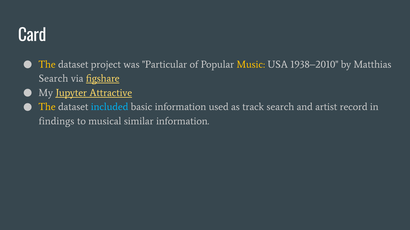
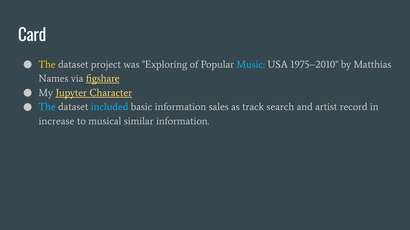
Particular: Particular -> Exploring (165, 64)
Music colour: yellow -> light blue (251, 64)
1938–2010: 1938–2010 -> 1975–2010 (314, 64)
Search: Search -> Names (54, 79)
Attractive: Attractive -> Character (111, 93)
The colour: yellow -> light blue (47, 107)
used: used -> sales (219, 107)
findings: findings -> increase (56, 121)
